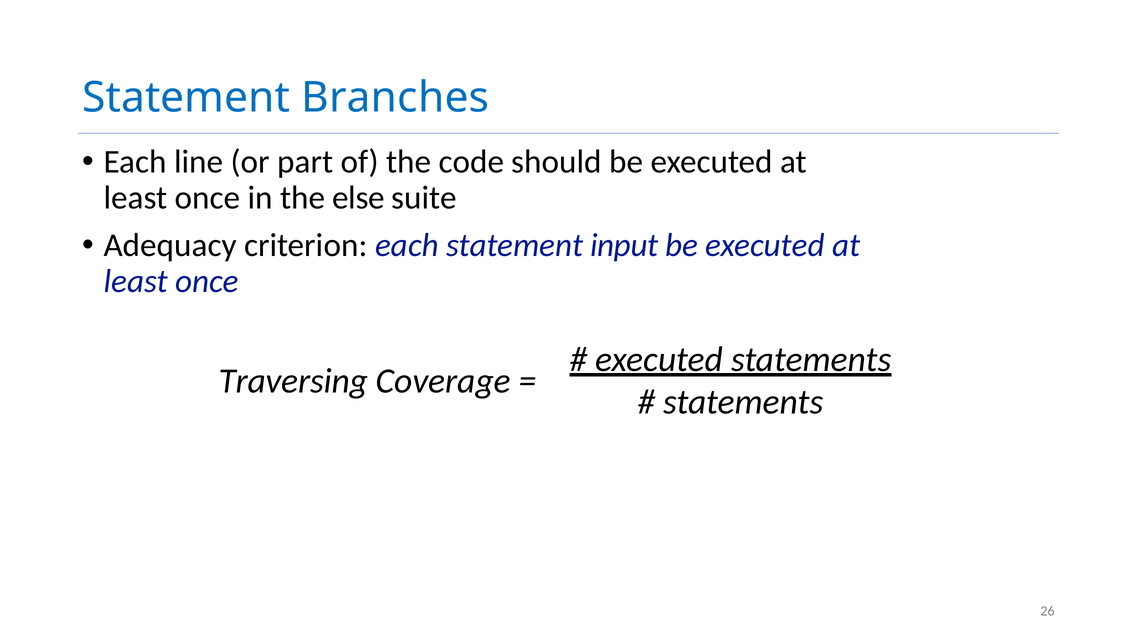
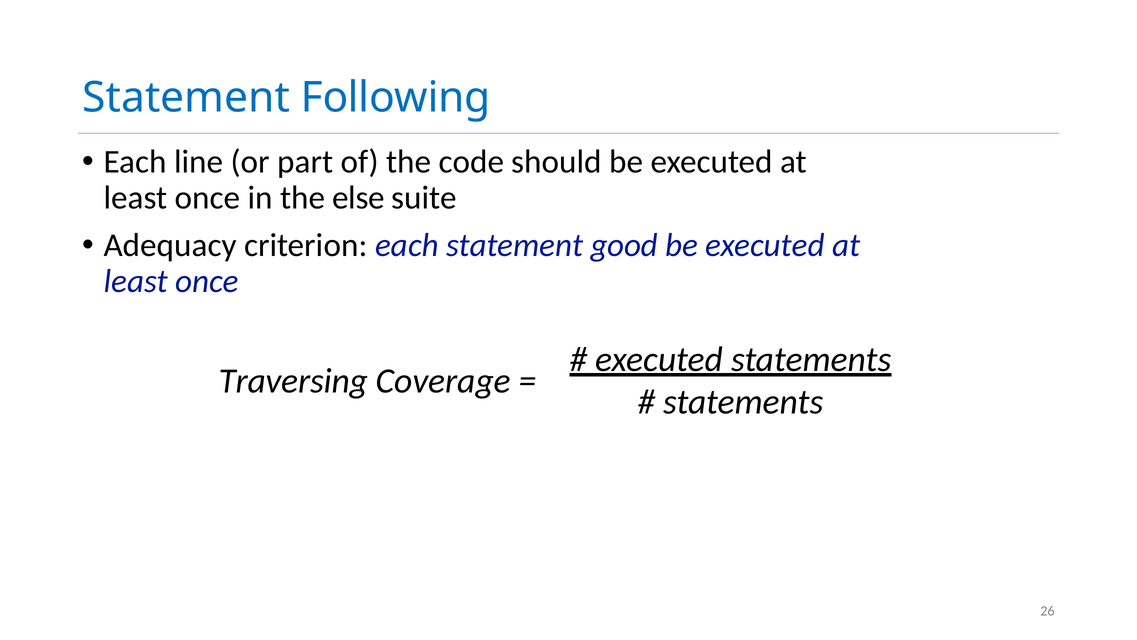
Branches: Branches -> Following (396, 98)
input: input -> good (624, 245)
